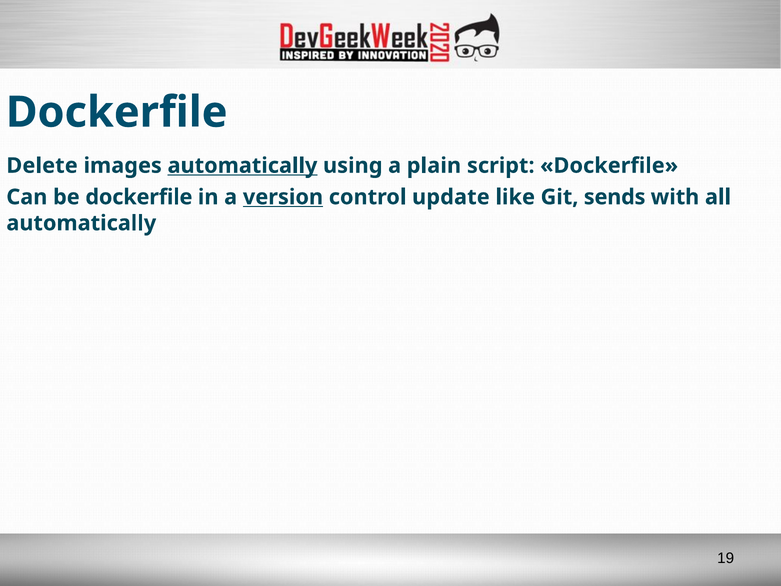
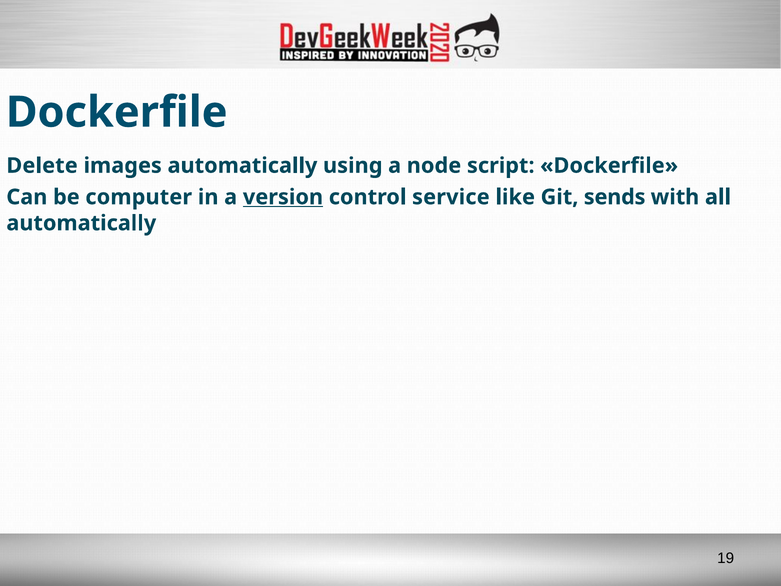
automatically underline: present -> none (242, 166)
plain: plain -> node (434, 166)
be dockerfile: dockerfile -> computer (139, 197)
update: update -> service (451, 197)
